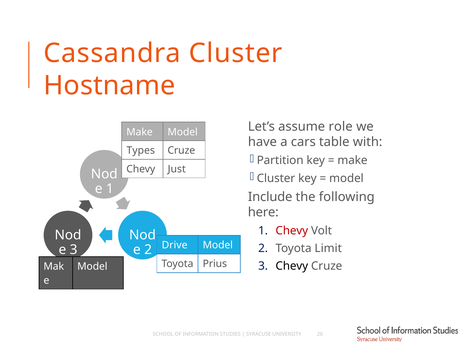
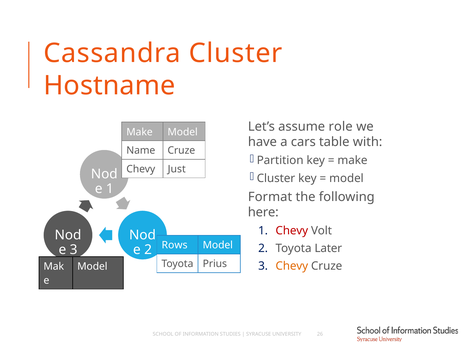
Types: Types -> Name (141, 151)
Include: Include -> Format (270, 197)
Drive: Drive -> Rows (175, 245)
Limit: Limit -> Later (328, 249)
Chevy colour: black -> orange (292, 266)
